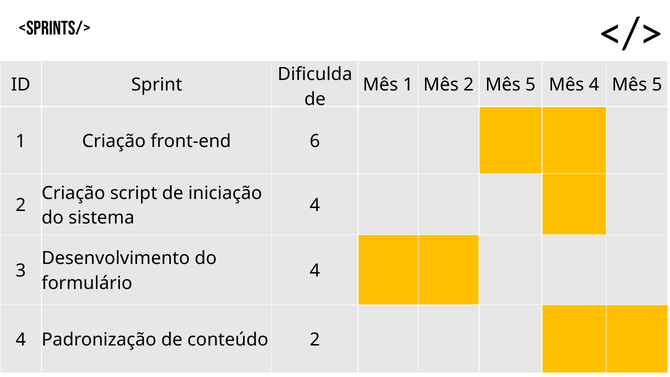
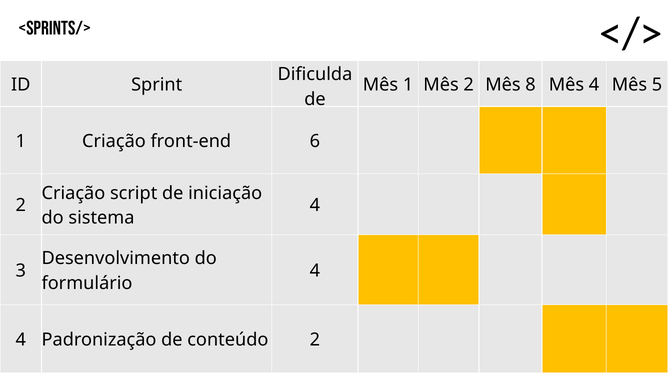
2 Mês 5: 5 -> 8 (531, 85)
